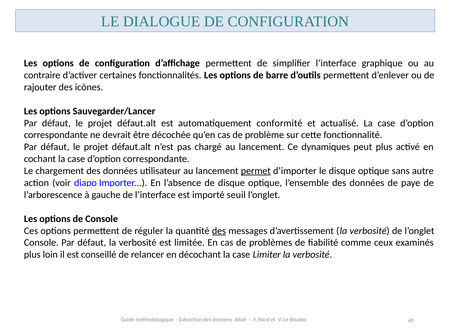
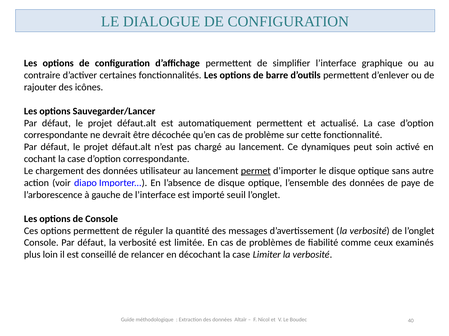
automatiquement conformité: conformité -> permettent (280, 123)
peut plus: plus -> soin (384, 147)
des underline: present -> none (219, 231)
